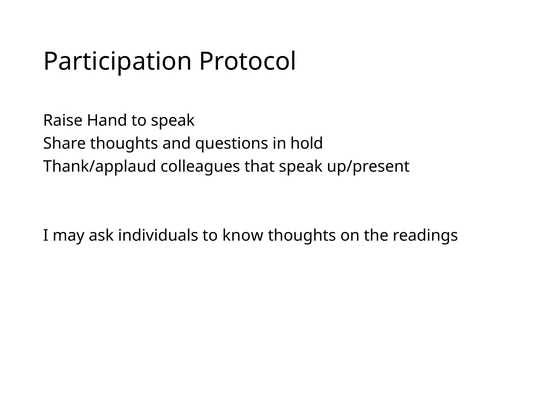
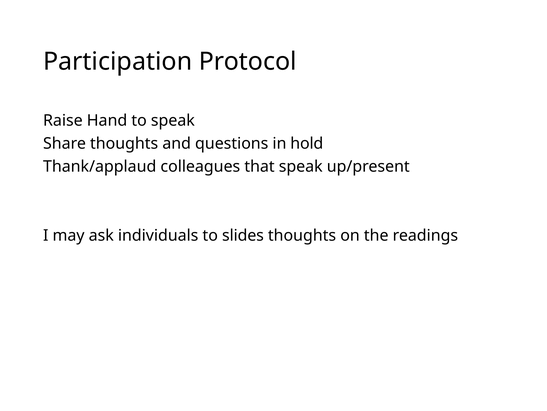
know: know -> slides (243, 235)
